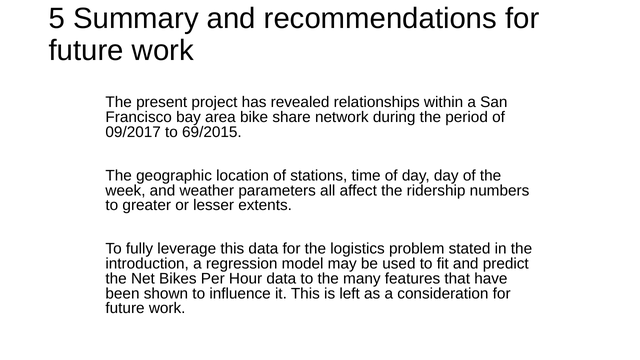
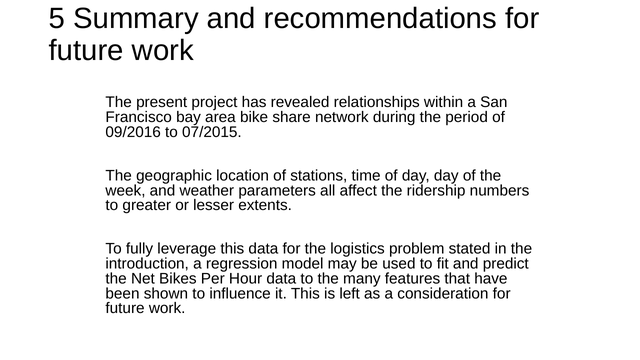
09/2017: 09/2017 -> 09/2016 (133, 132)
69/2015: 69/2015 -> 07/2015 (212, 132)
